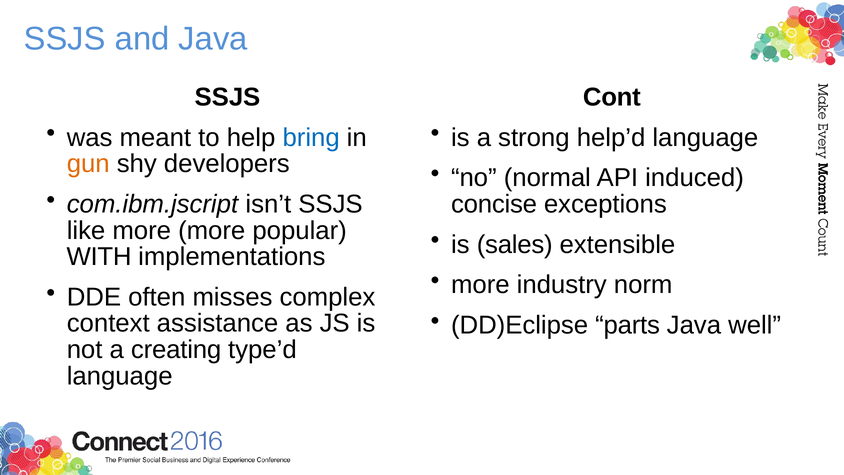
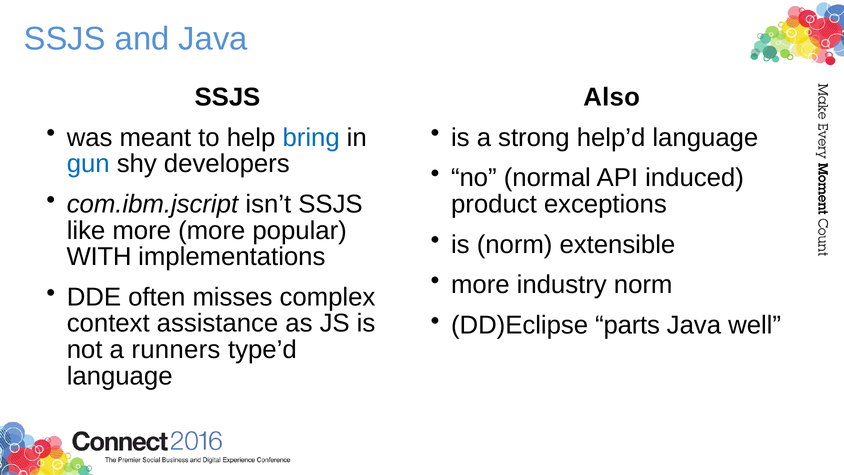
Cont: Cont -> Also (612, 97)
gun colour: orange -> blue (88, 164)
concise: concise -> product (494, 204)
is sales: sales -> norm (515, 244)
creating: creating -> runners (176, 350)
